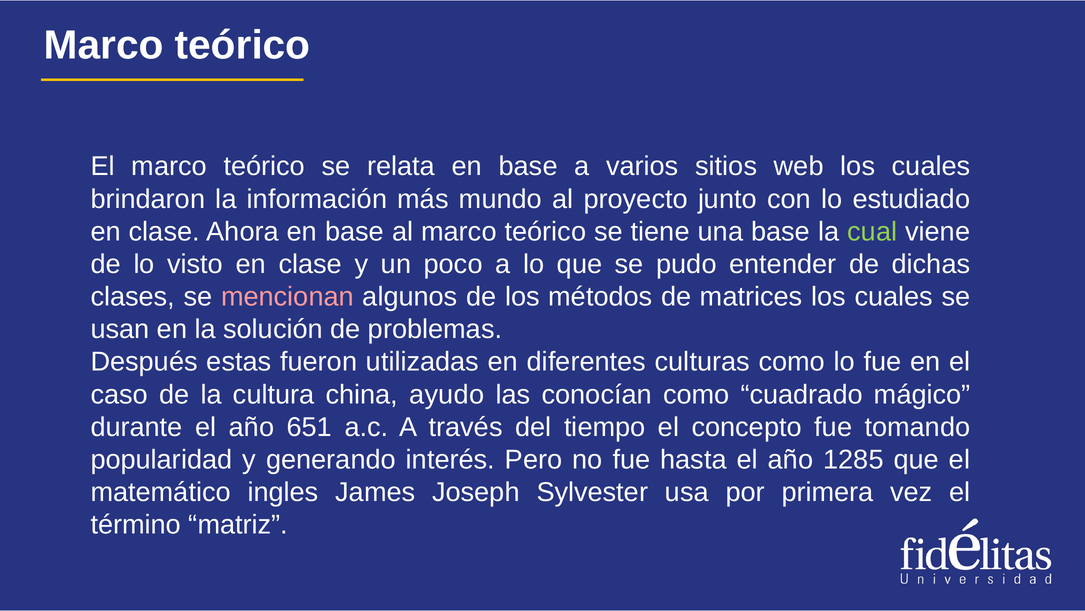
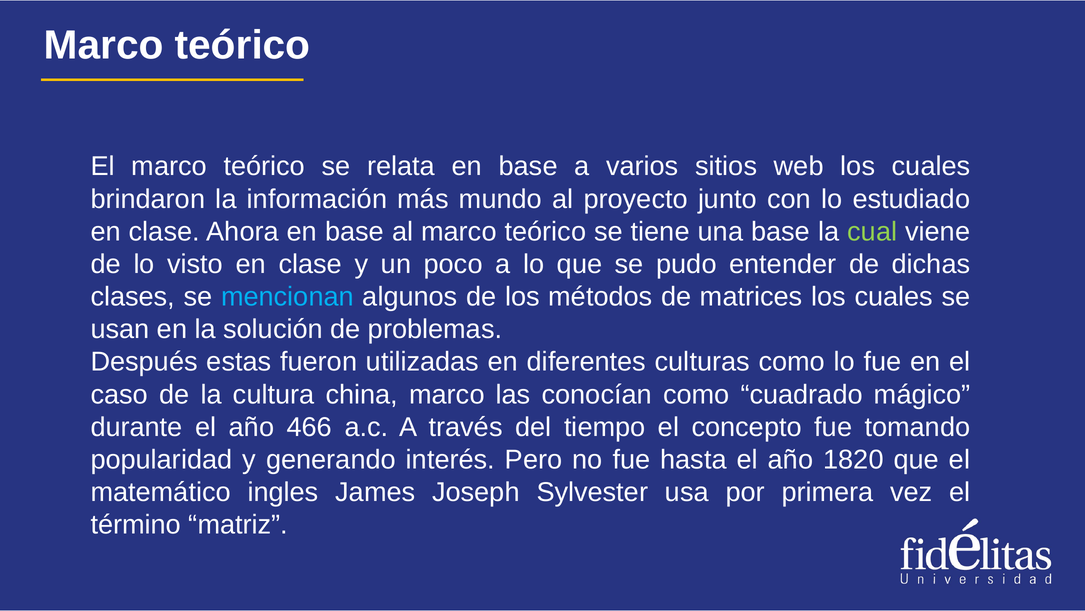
mencionan colour: pink -> light blue (287, 297)
china ayudo: ayudo -> marco (447, 394)
651: 651 -> 466 (309, 427)
1285: 1285 -> 1820 (853, 459)
